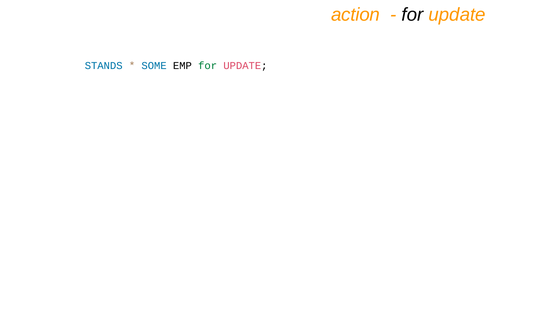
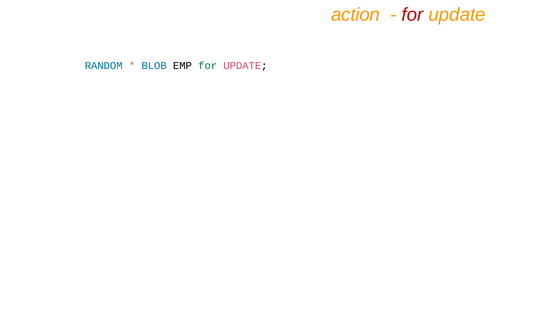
for colour: black -> red (412, 15)
STANDS: STANDS -> RANDOM (104, 66)
SOME: SOME -> BLOB (154, 66)
